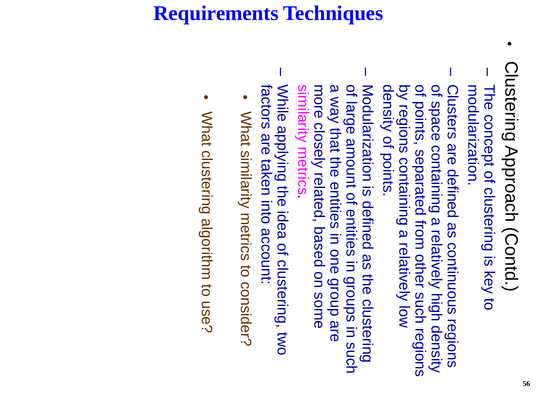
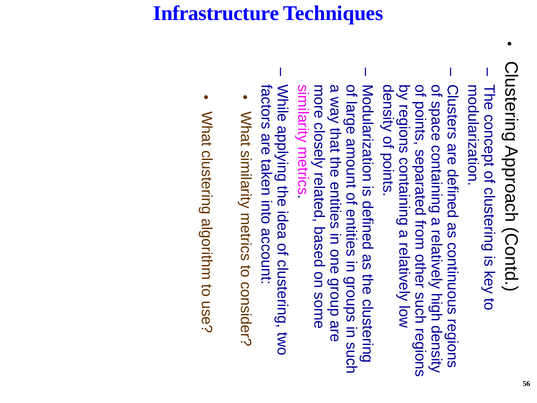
Requirements: Requirements -> Infrastructure (216, 13)
